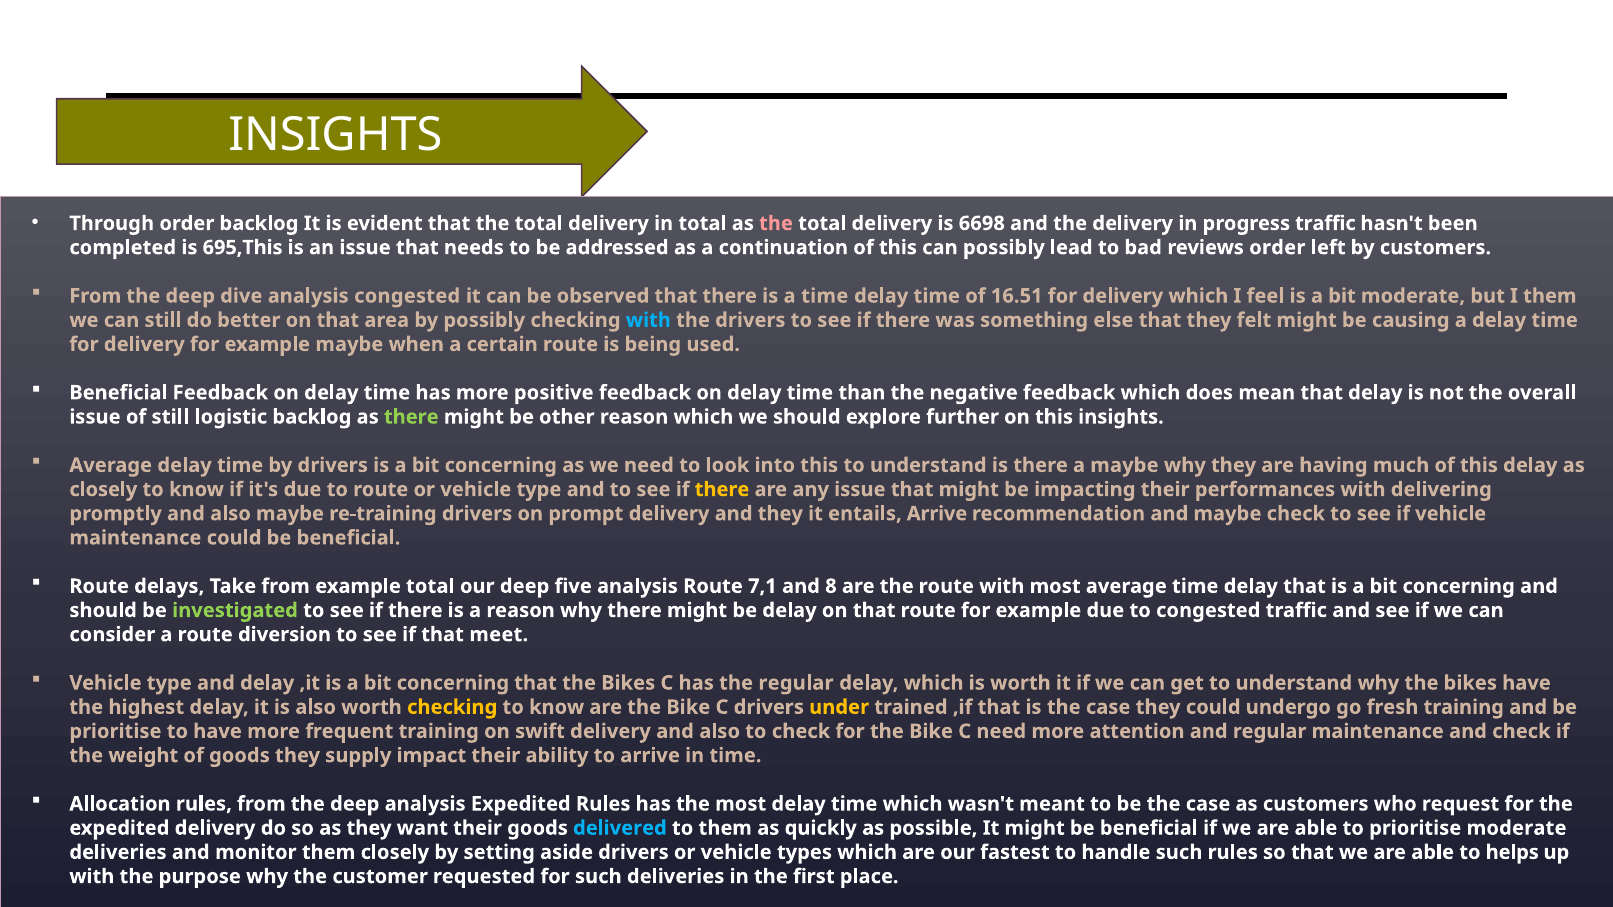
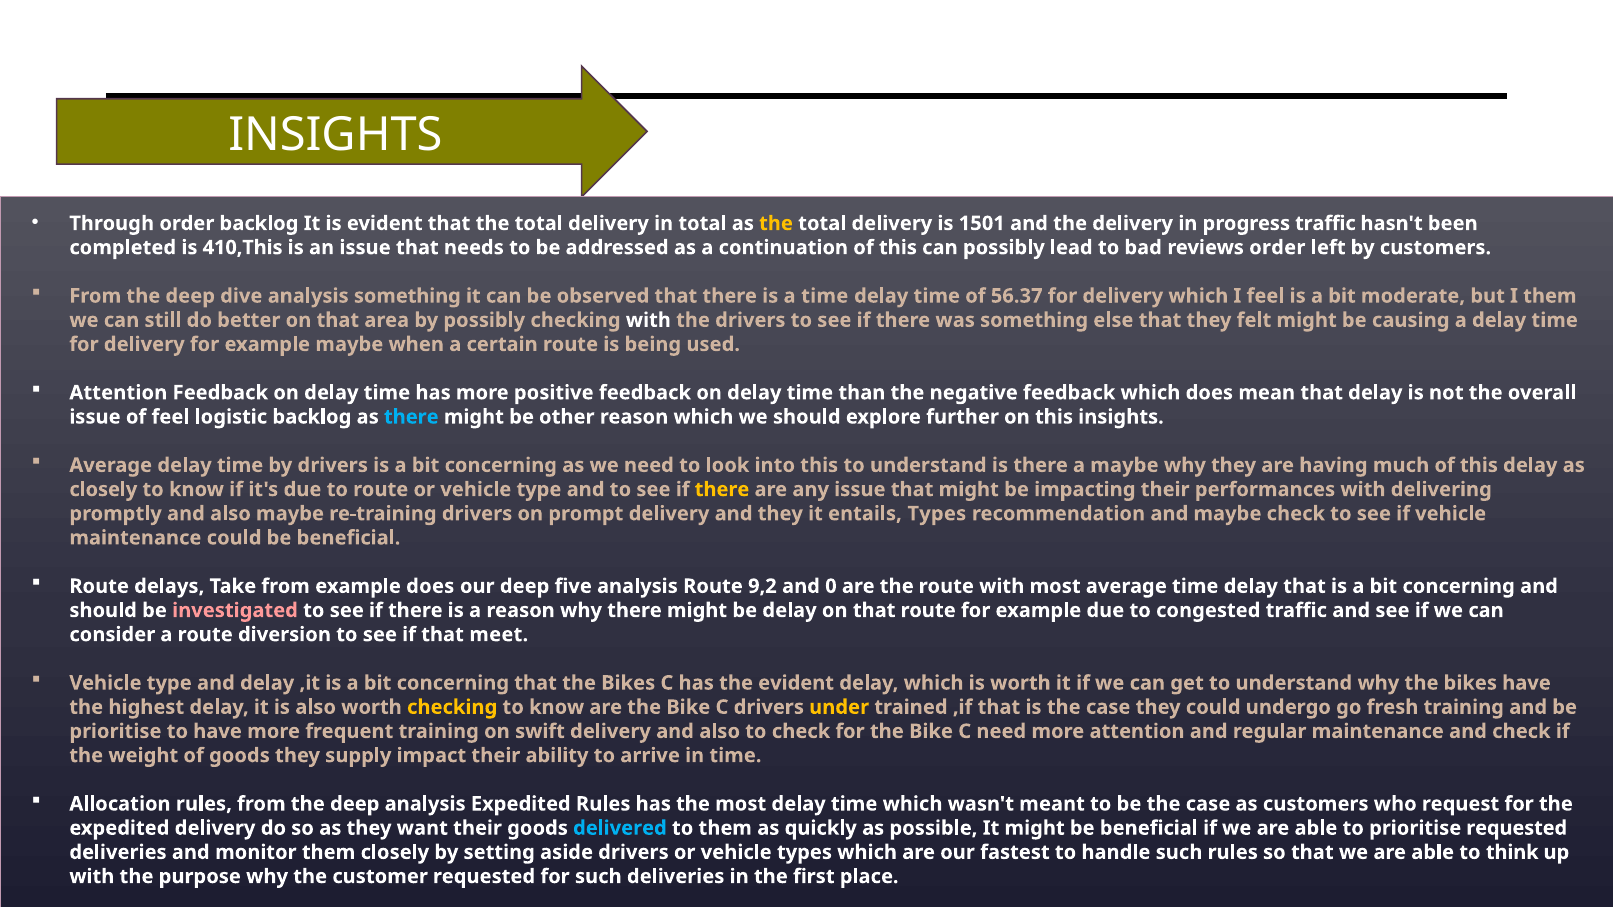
the colour: pink -> yellow (776, 223)
6698: 6698 -> 1501 (982, 223)
695,This: 695,This -> 410,This (243, 248)
analysis congested: congested -> something (407, 296)
16.51: 16.51 -> 56.37 (1017, 296)
with colour: light blue -> white (648, 320)
Beneficial: Beneficial -> Attention (118, 393)
of still: still -> feel (170, 417)
there colour: light green -> light blue (411, 417)
entails Arrive: Arrive -> Types (937, 514)
example total: total -> does (430, 586)
7,1: 7,1 -> 9,2 (762, 586)
8: 8 -> 0 (831, 586)
investigated colour: light green -> pink (235, 611)
the regular: regular -> evident (796, 683)
prioritise moderate: moderate -> requested (1517, 828)
helps: helps -> think (1512, 853)
